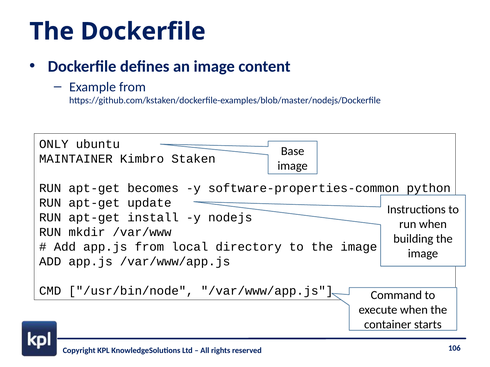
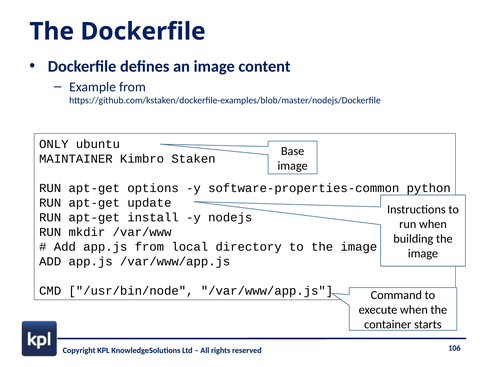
becomes: becomes -> options (153, 188)
